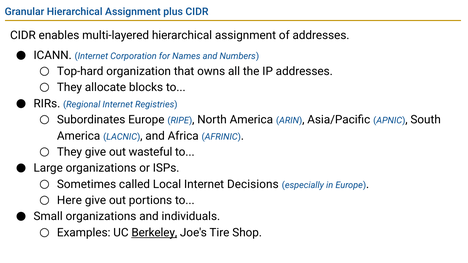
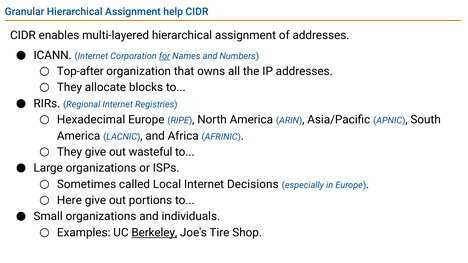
plus: plus -> help (173, 12)
for underline: none -> present (165, 56)
Top-hard: Top-hard -> Top-after (80, 71)
Subordinates: Subordinates -> Hexadecimal (91, 120)
